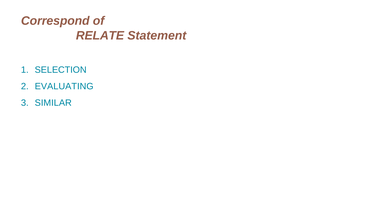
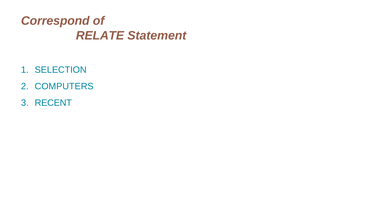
EVALUATING: EVALUATING -> COMPUTERS (64, 86)
SIMILAR: SIMILAR -> RECENT (53, 103)
